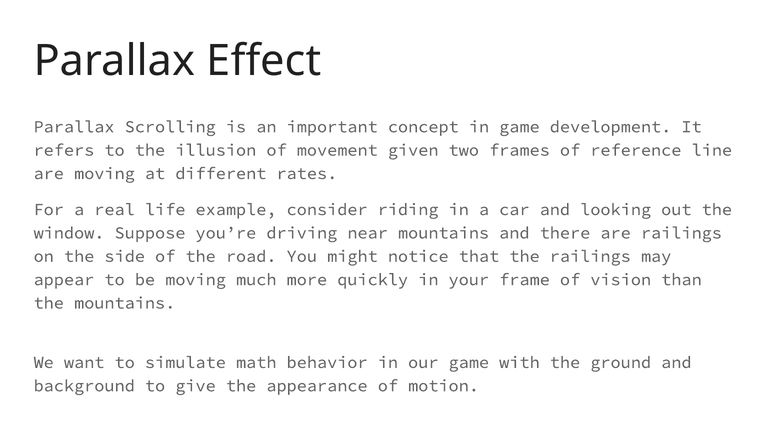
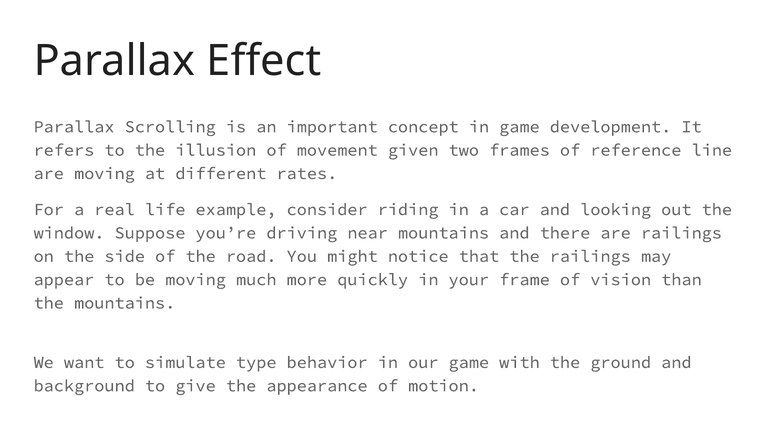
math: math -> type (256, 362)
